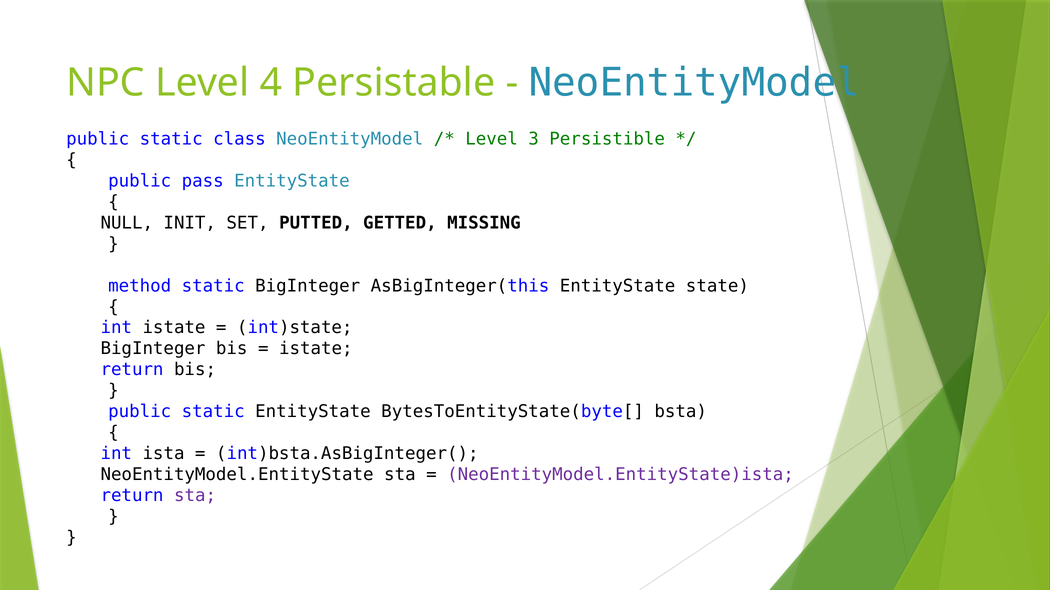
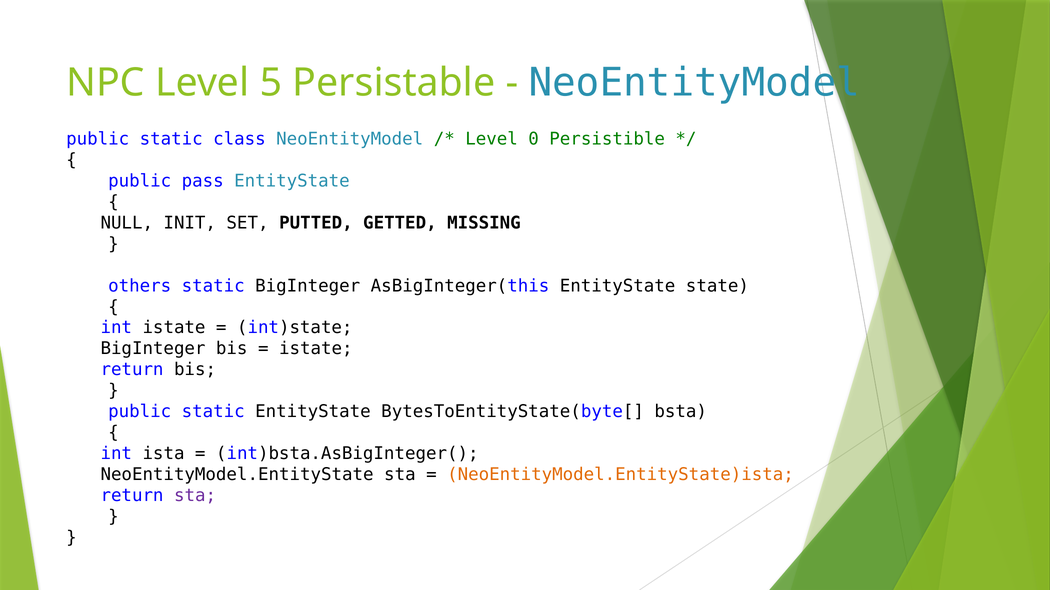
4: 4 -> 5 (271, 83)
3: 3 -> 0 (534, 139)
method: method -> others (140, 286)
NeoEntityModel.EntityState)ista colour: purple -> orange (620, 475)
